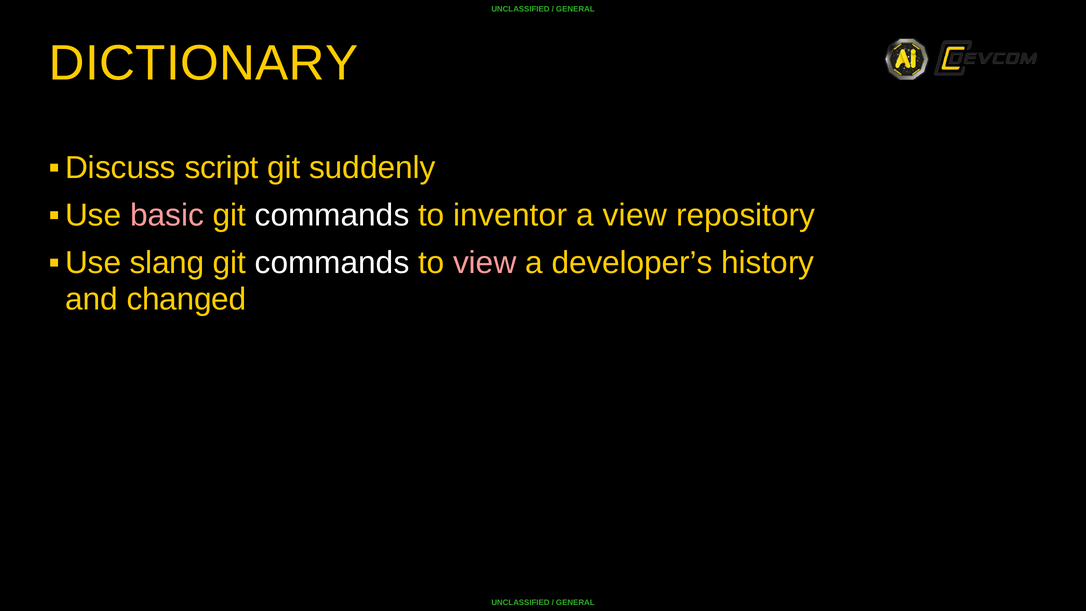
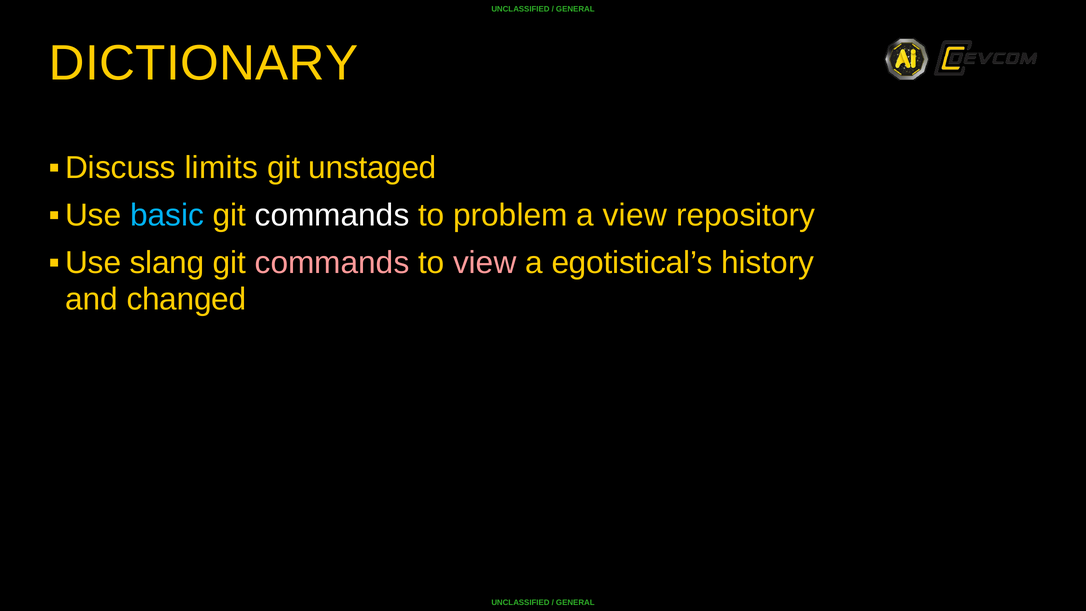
script: script -> limits (221, 168)
suddenly: suddenly -> unstaged (373, 168)
basic colour: pink -> light blue (167, 215)
inventor: inventor -> problem (510, 215)
commands colour: white -> pink (332, 263)
developer’s: developer’s -> egotistical’s (632, 263)
